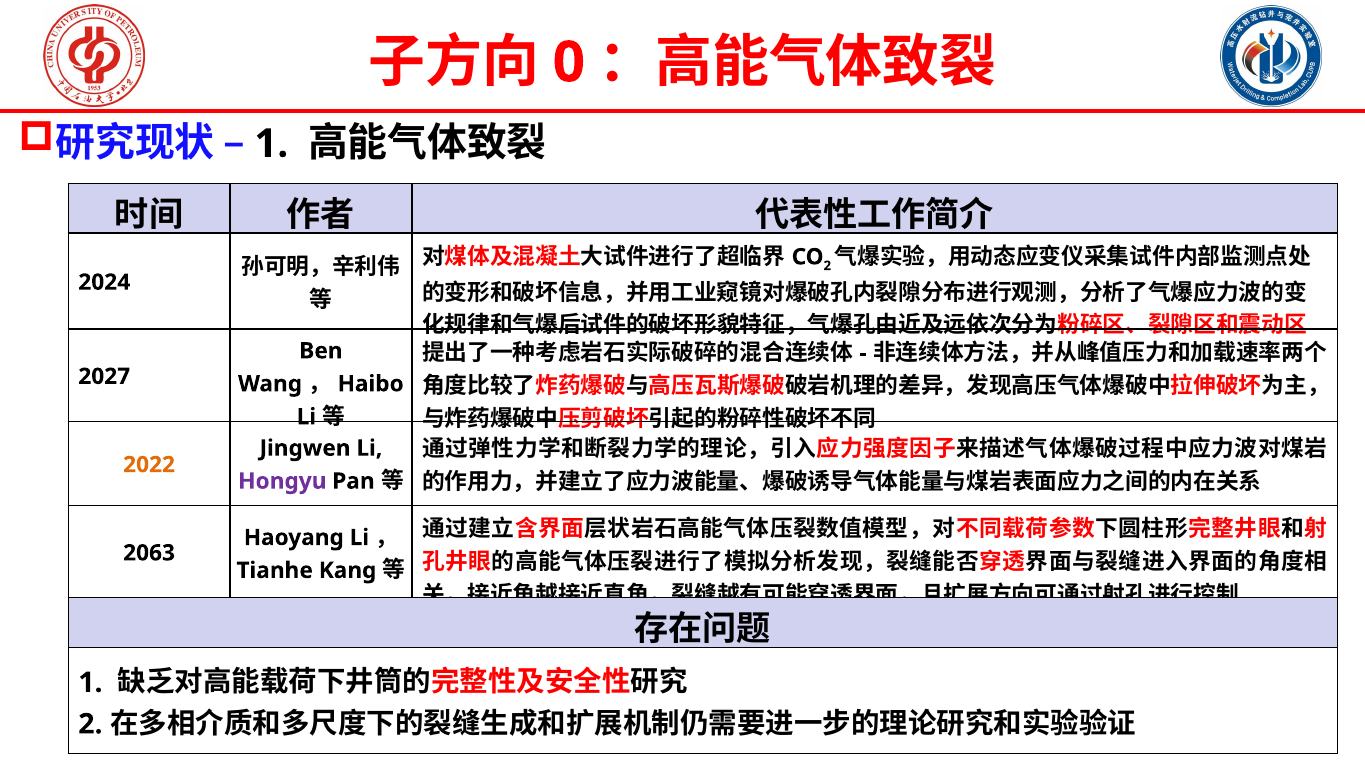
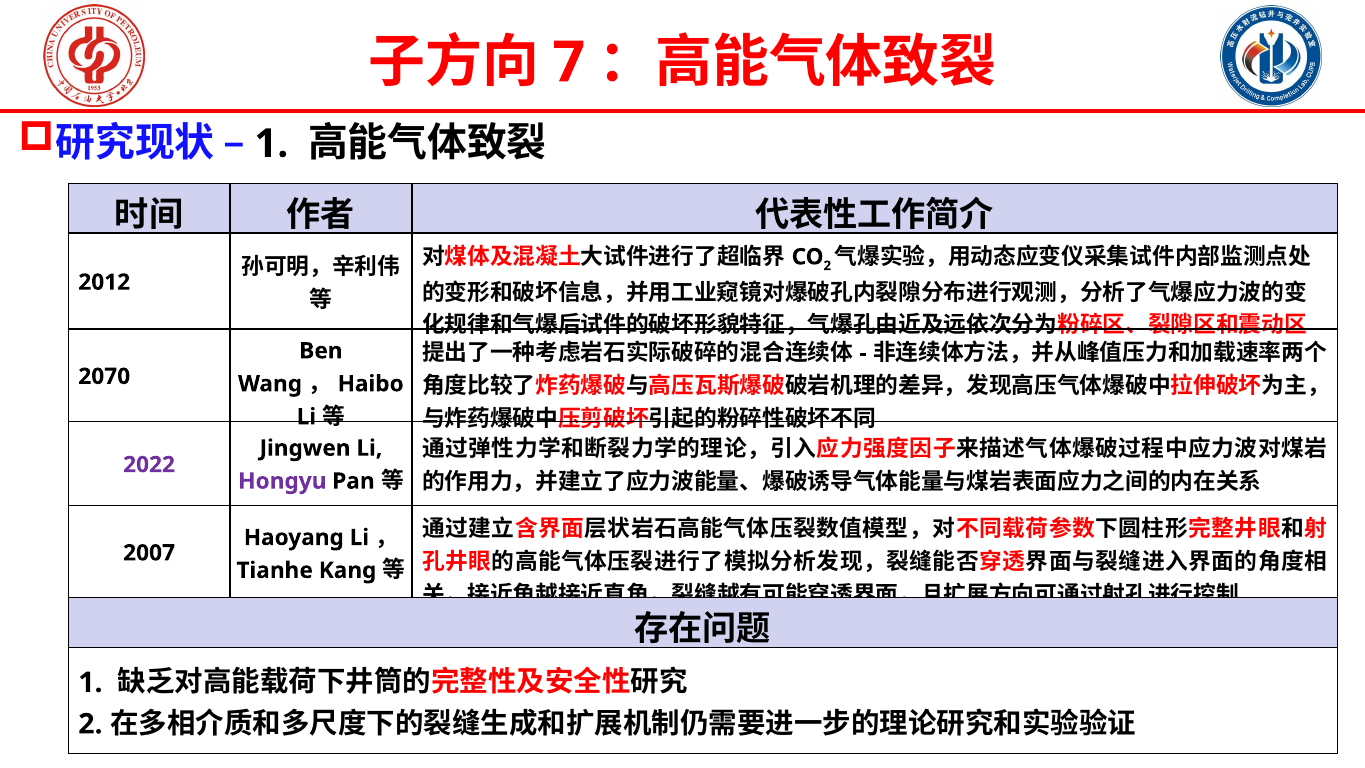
0: 0 -> 7 (569, 63)
2024: 2024 -> 2012 (104, 282)
2027: 2027 -> 2070 (104, 376)
2022 colour: orange -> purple (149, 465)
2063: 2063 -> 2007 (149, 553)
